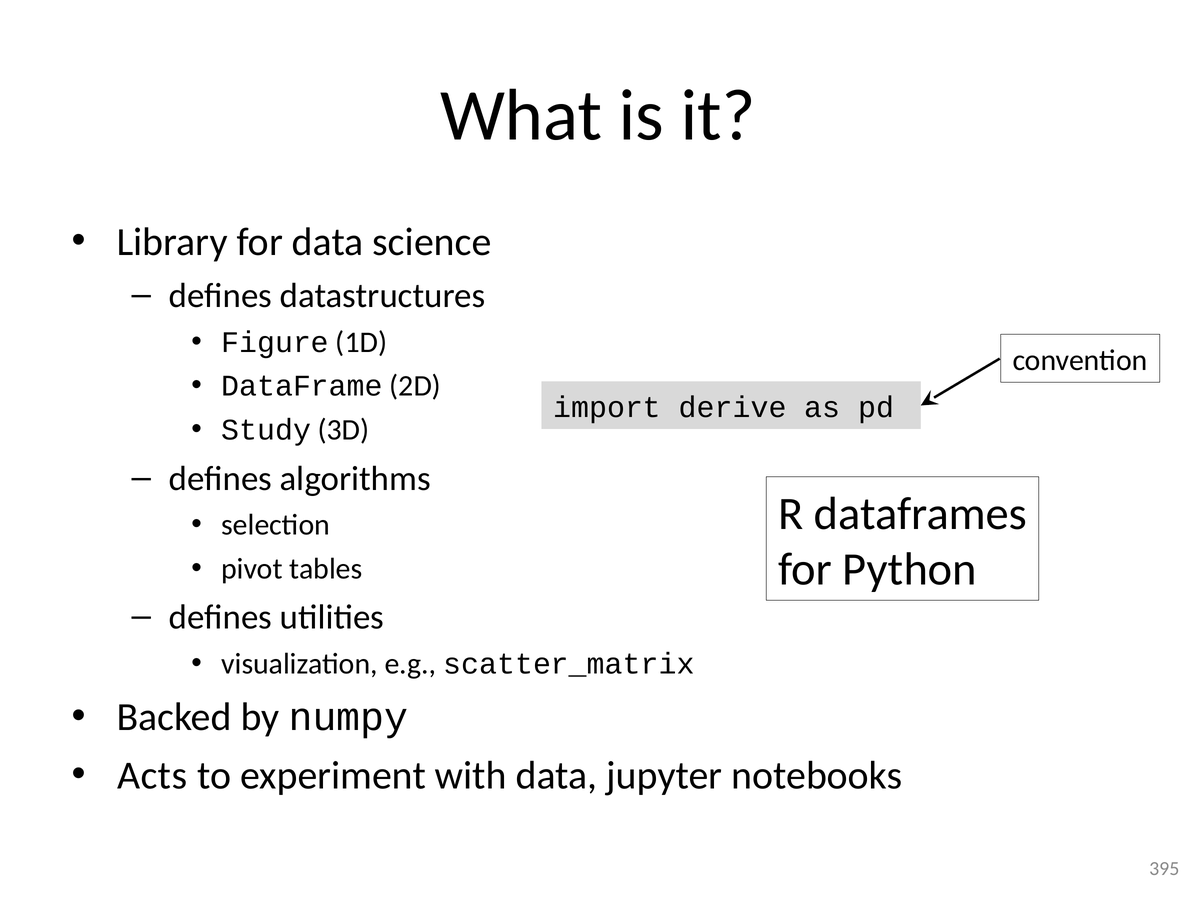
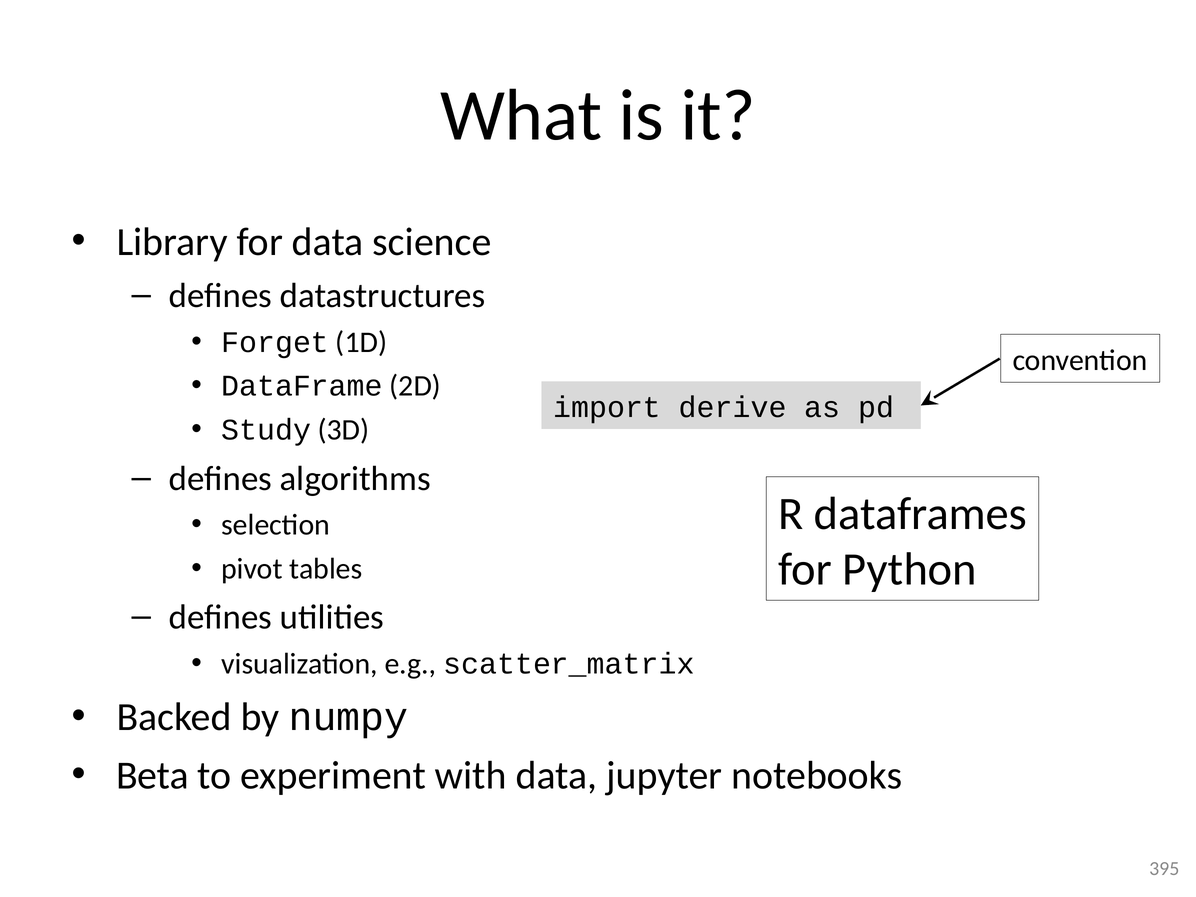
Figure: Figure -> Forget (275, 342)
Acts: Acts -> Beta (153, 776)
